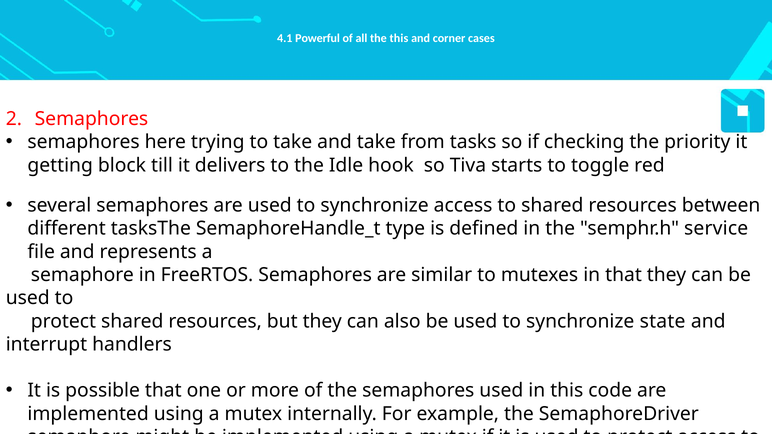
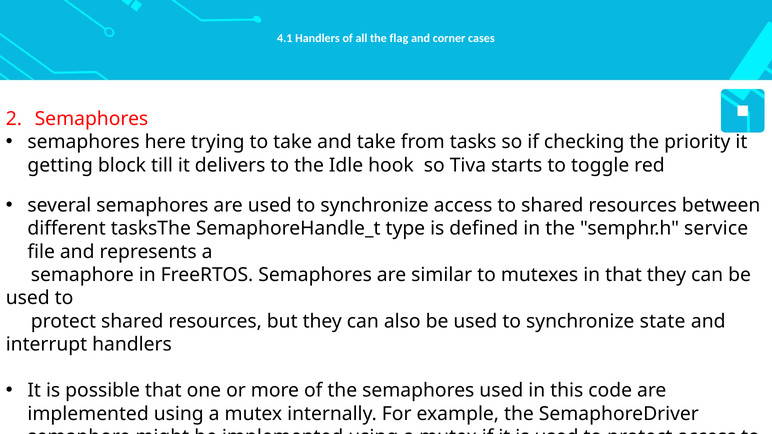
4.1 Powerful: Powerful -> Handlers (317, 38)
the this: this -> flag (399, 38)
